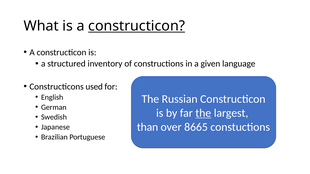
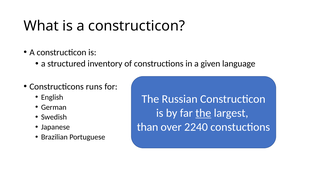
constructicon underline: present -> none (137, 26)
used: used -> runs (94, 87)
8665: 8665 -> 2240 (196, 127)
